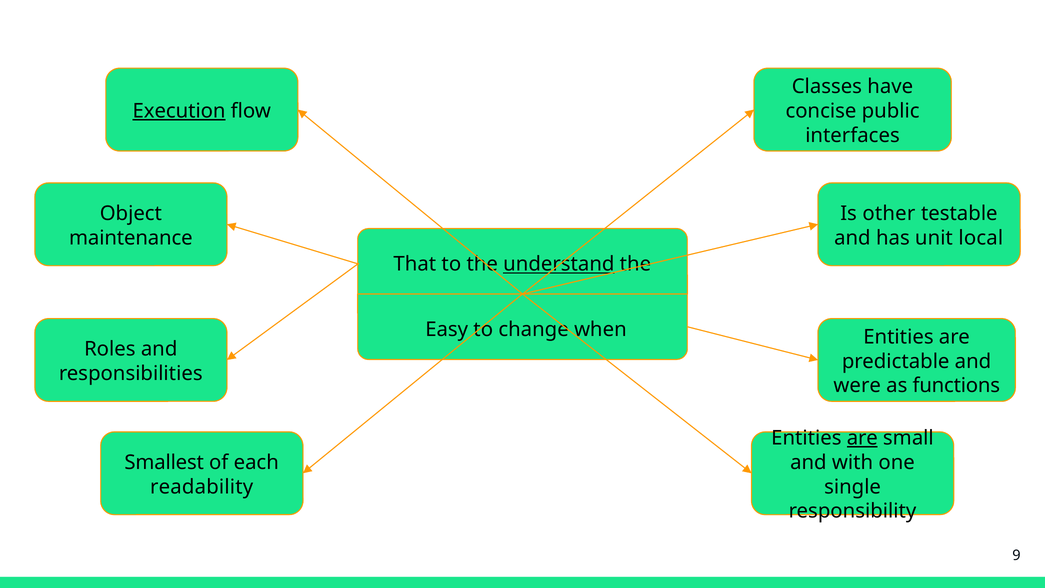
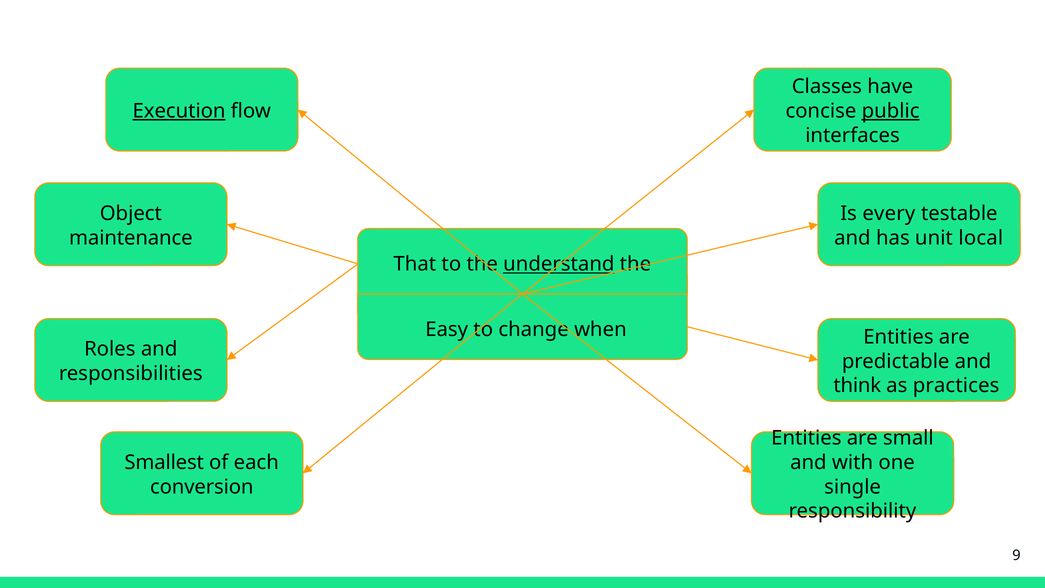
public underline: none -> present (891, 111)
other: other -> every (889, 213)
were: were -> think (857, 386)
functions: functions -> practices (956, 386)
are underline: present -> none (862, 438)
readability: readability -> conversion (202, 487)
